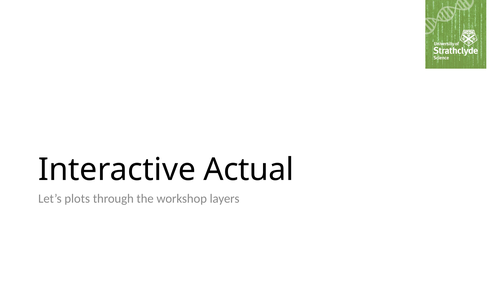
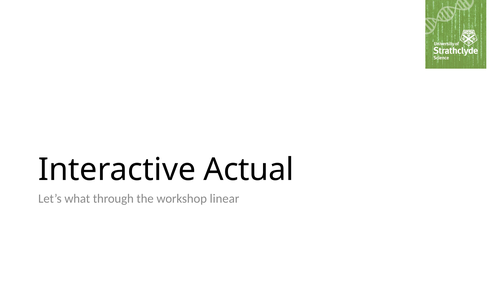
plots: plots -> what (77, 198)
layers: layers -> linear (224, 198)
